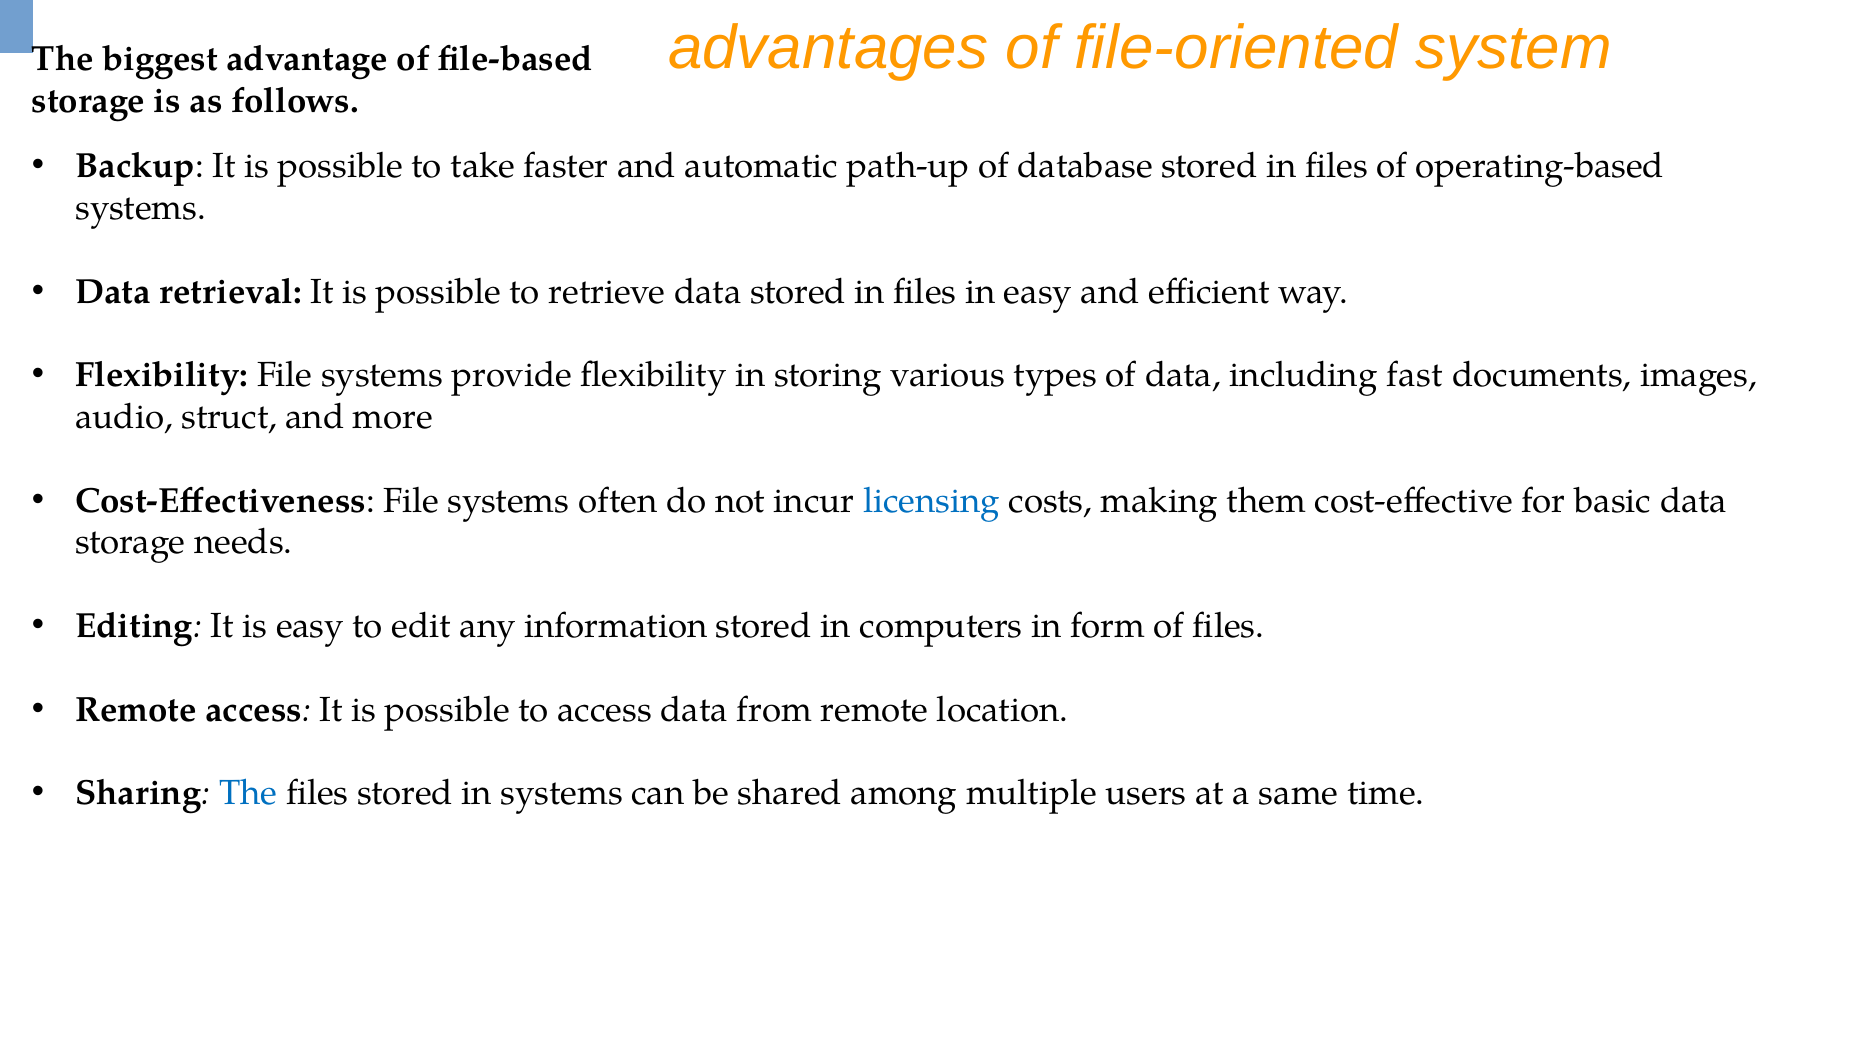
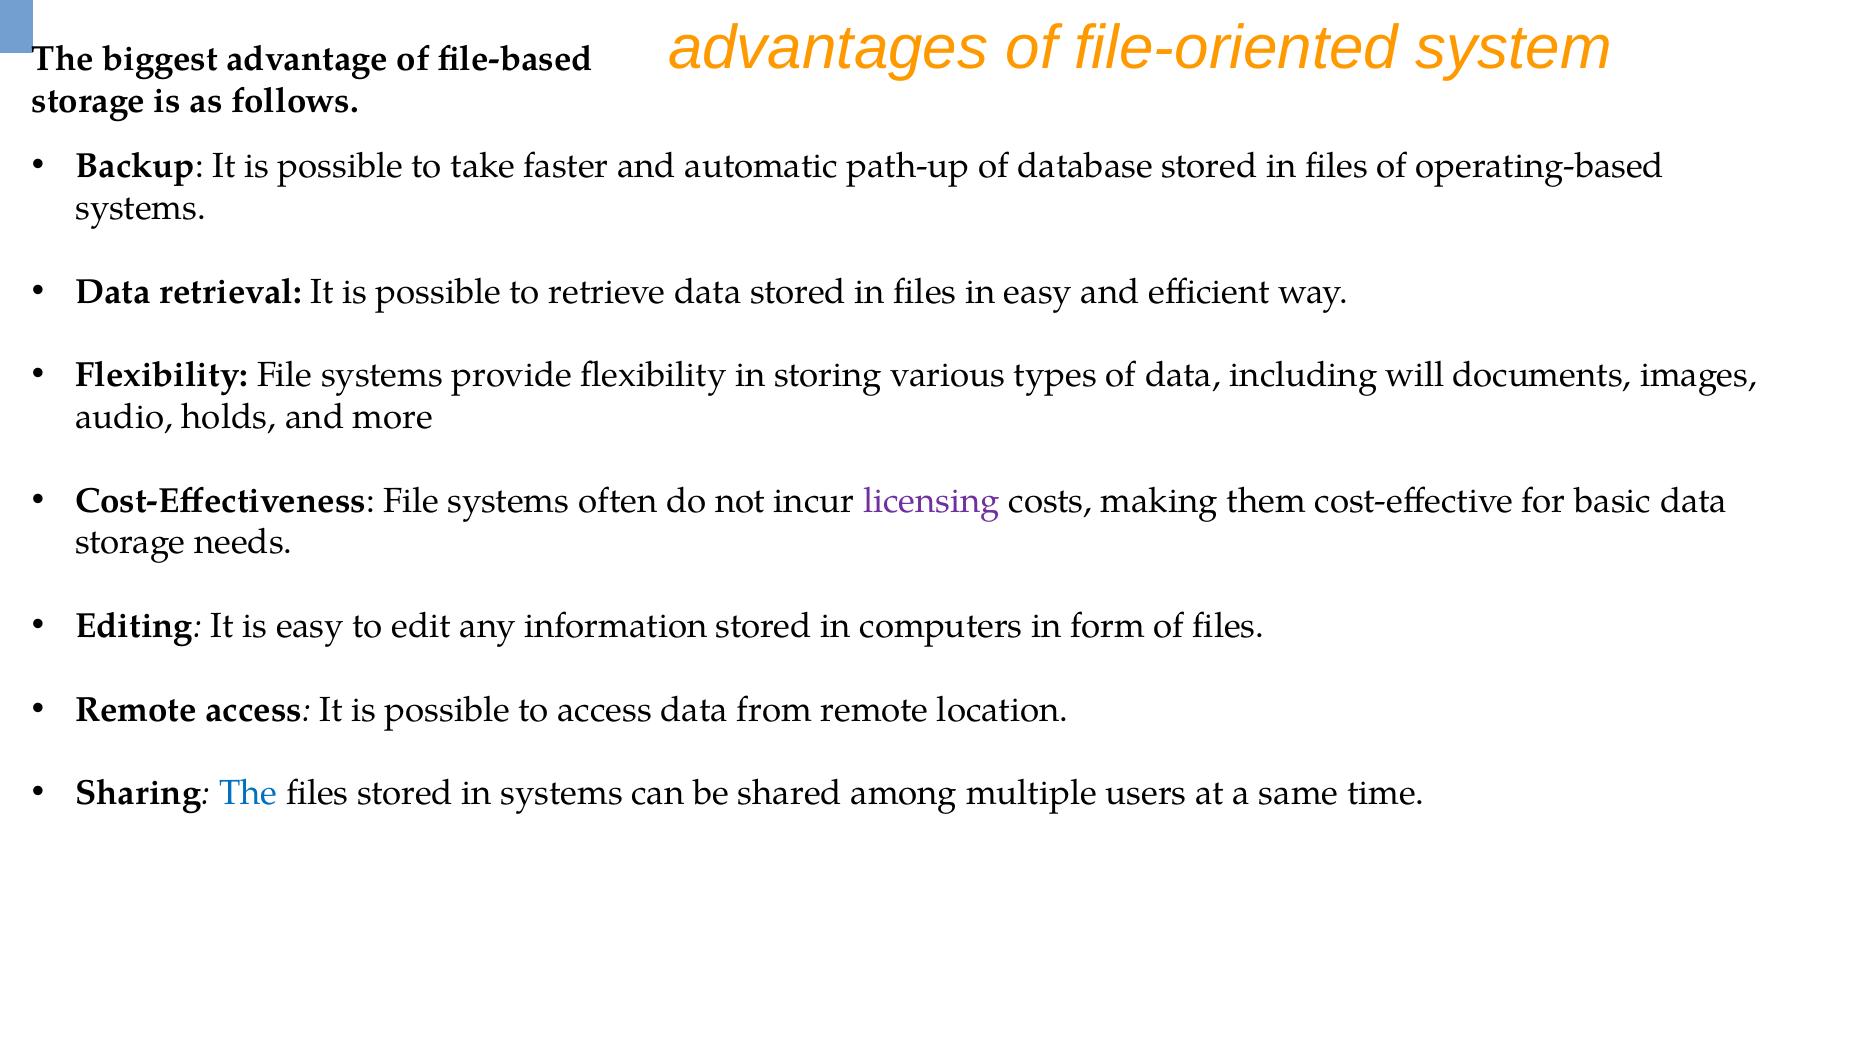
fast: fast -> will (1415, 375)
struct: struct -> holds (229, 417)
licensing colour: blue -> purple (931, 501)
